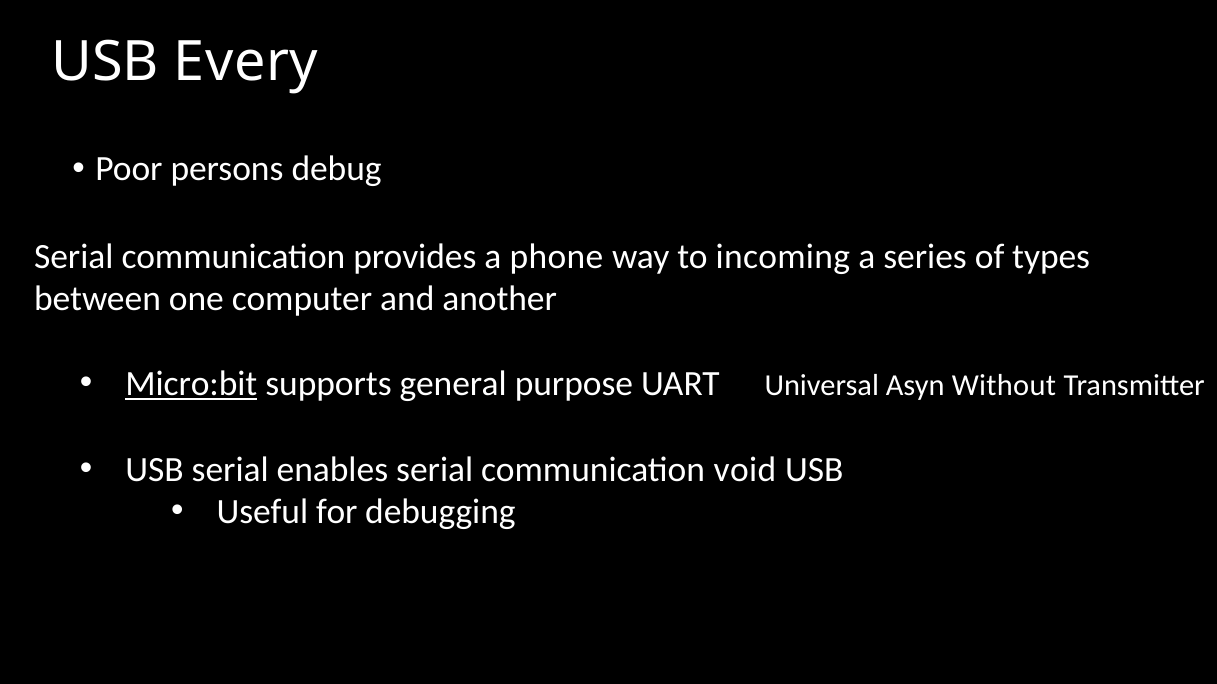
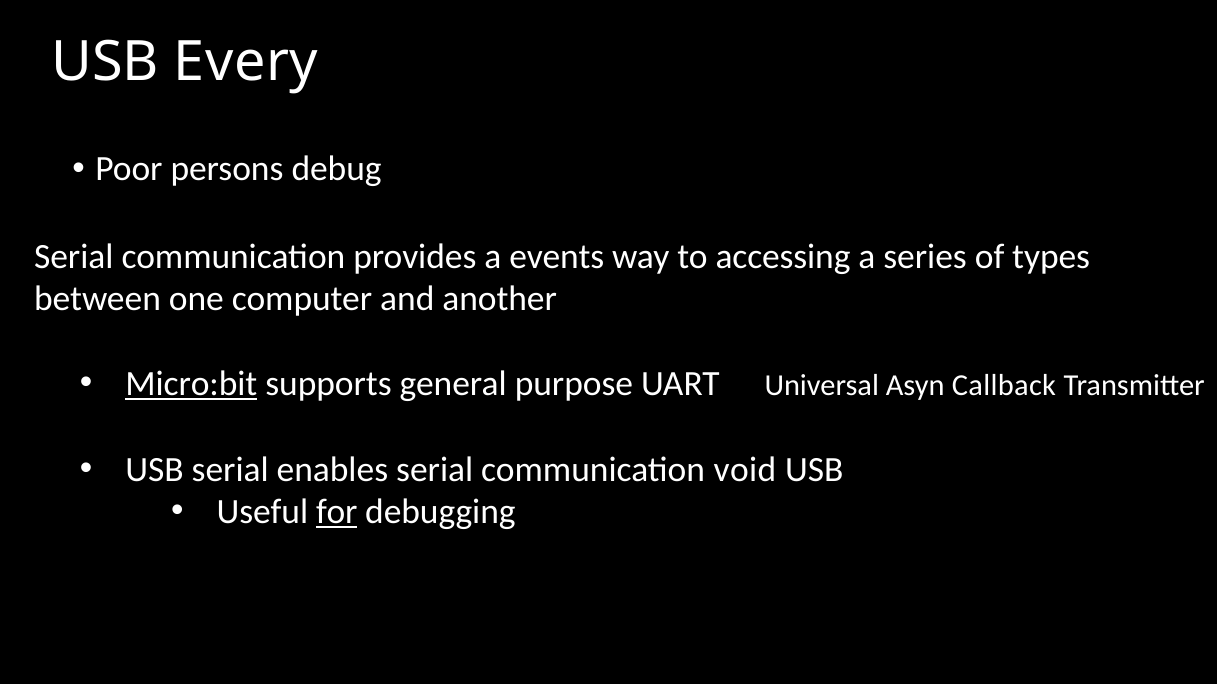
phone: phone -> events (557, 257)
incoming: incoming -> accessing (783, 257)
Without: Without -> Callback (1004, 385)
for underline: none -> present (337, 512)
